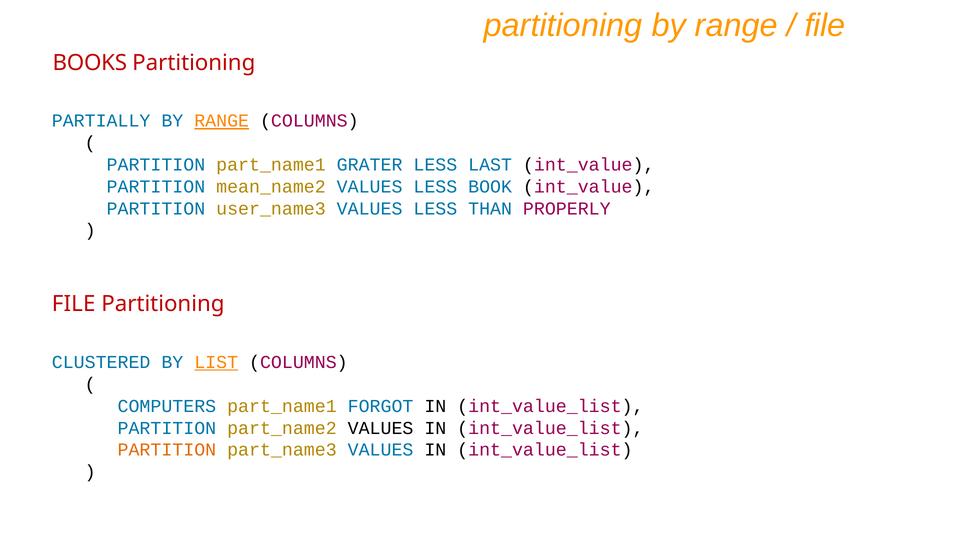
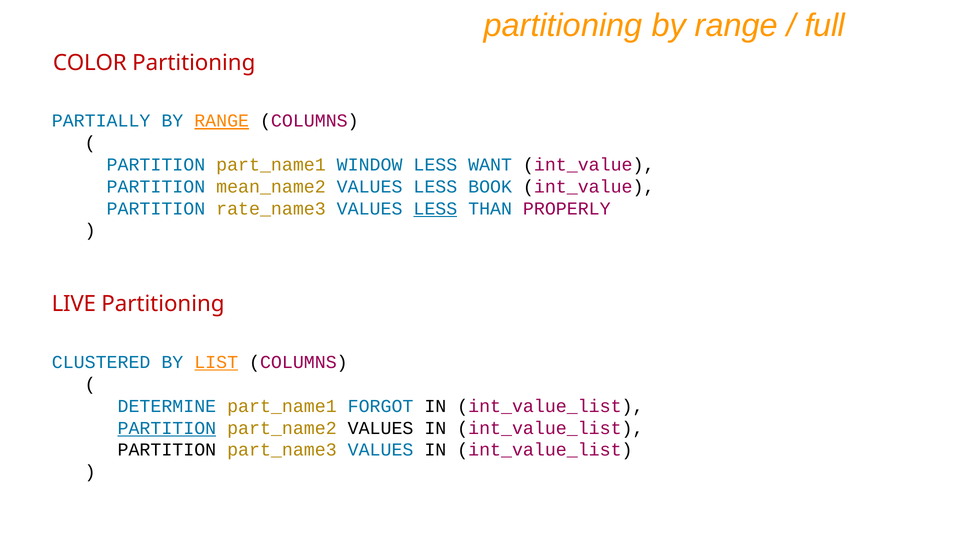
file: file -> full (825, 25)
BOOKS: BOOKS -> COLOR (90, 63)
GRATER: GRATER -> WINDOW (370, 165)
LAST: LAST -> WANT (490, 165)
user_name3: user_name3 -> rate_name3 (271, 208)
LESS underline: none -> present (435, 208)
FILE: FILE -> LIVE (74, 304)
COMPUTERS: COMPUTERS -> DETERMINE (167, 406)
PARTITION underline: none -> present (167, 428)
PARTITION colour: orange -> black (167, 450)
